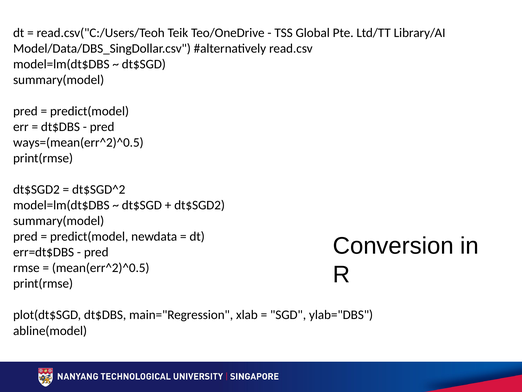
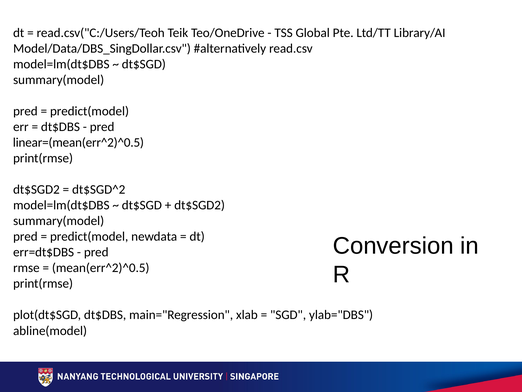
ways=(mean(err^2)^0.5: ways=(mean(err^2)^0.5 -> linear=(mean(err^2)^0.5 (78, 142)
